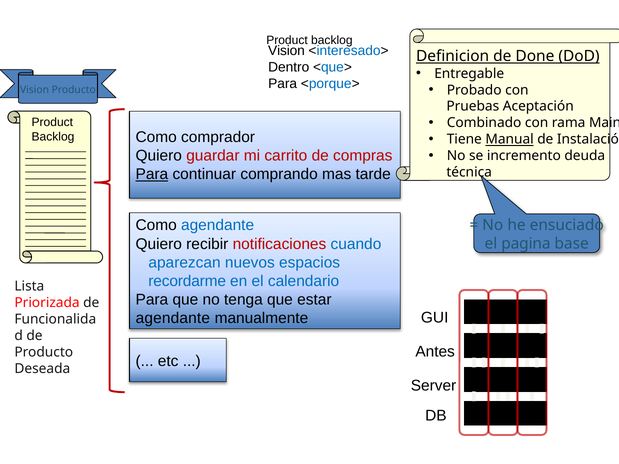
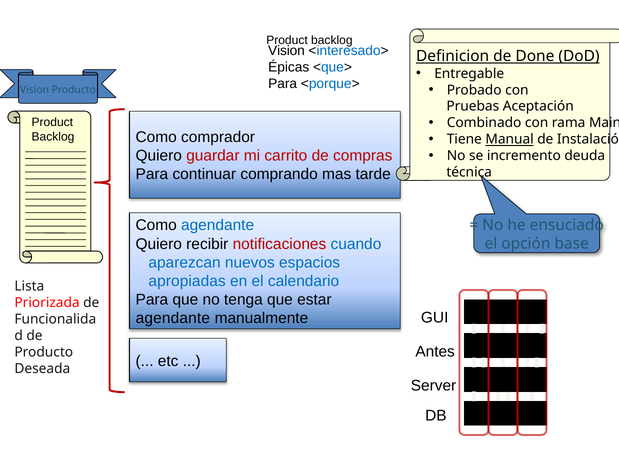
Dentro: Dentro -> Épicas (289, 67)
Para underline: present -> none (152, 174)
pagina: pagina -> opción (526, 244)
recordarme: recordarme -> apropiadas (187, 281)
